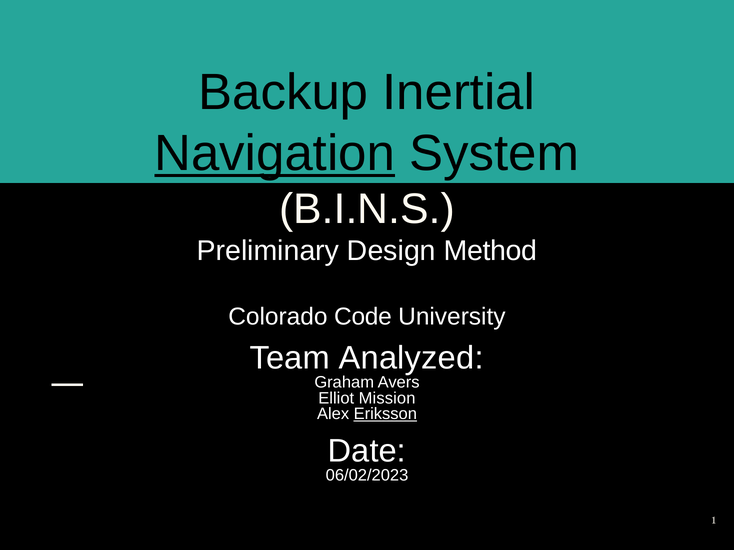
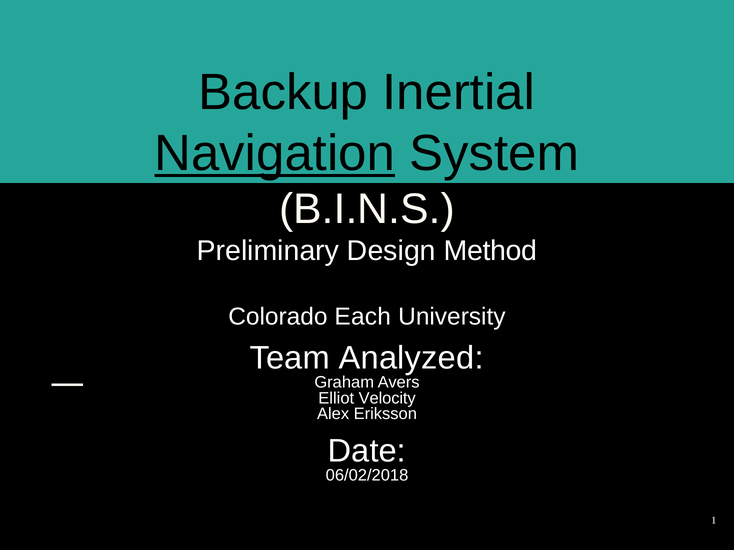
Code: Code -> Each (363, 317)
Mission: Mission -> Velocity (387, 399)
Eriksson underline: present -> none (385, 414)
06/02/2023: 06/02/2023 -> 06/02/2018 (367, 476)
